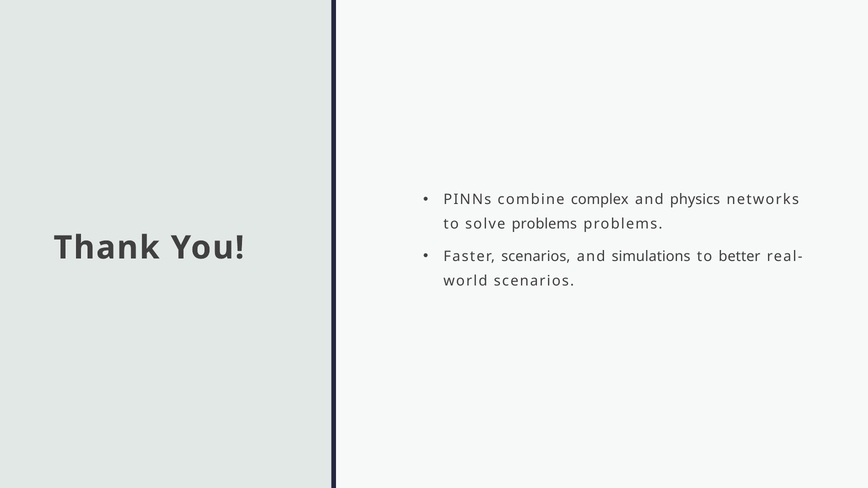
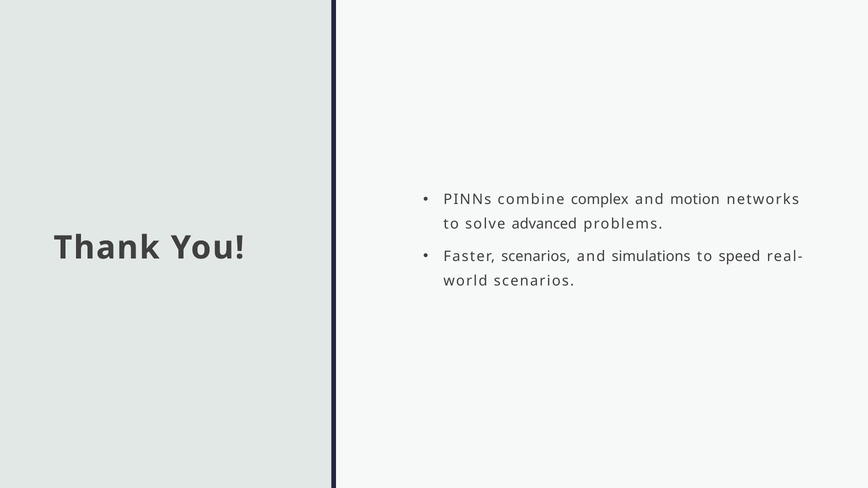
physics: physics -> motion (695, 200)
solve problems: problems -> advanced (544, 224)
better: better -> speed (739, 257)
